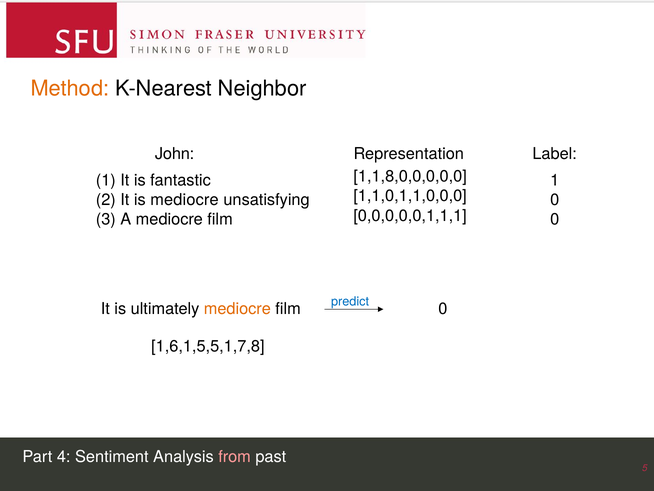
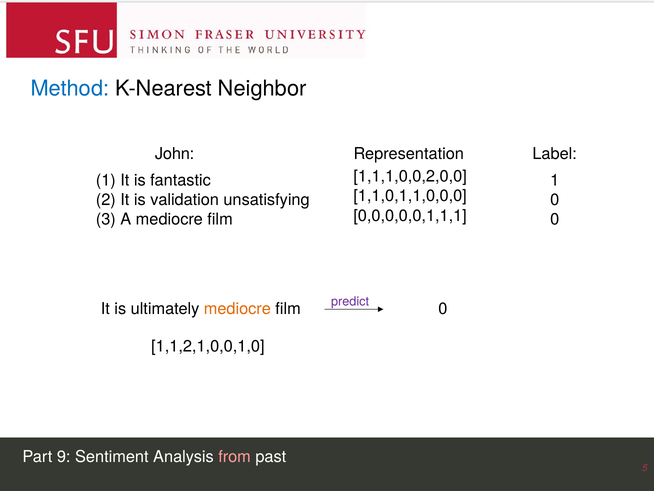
Method colour: orange -> blue (70, 89)
1,1,8,0,0,0,0,0: 1,1,8,0,0,0,0,0 -> 1,1,1,0,0,2,0,0 (410, 176)
is mediocre: mediocre -> validation (185, 200)
predict colour: blue -> purple (350, 301)
1,6,1,5,5,1,7,8: 1,6,1,5,5,1,7,8 -> 1,1,2,1,0,0,1,0 (208, 346)
4: 4 -> 9 (64, 456)
